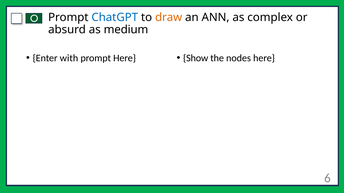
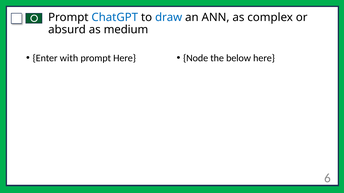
draw colour: orange -> blue (169, 17)
Show: Show -> Node (196, 58)
nodes: nodes -> below (239, 58)
